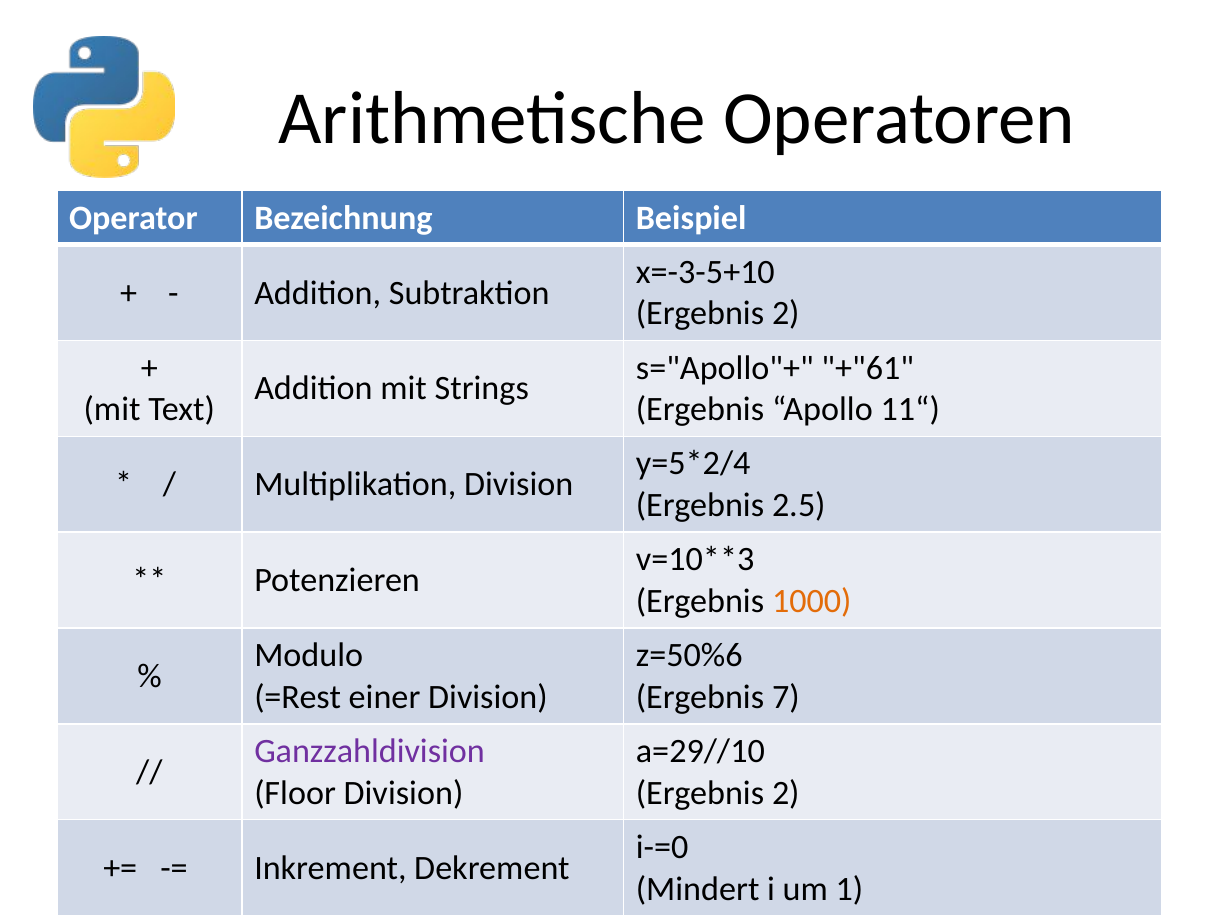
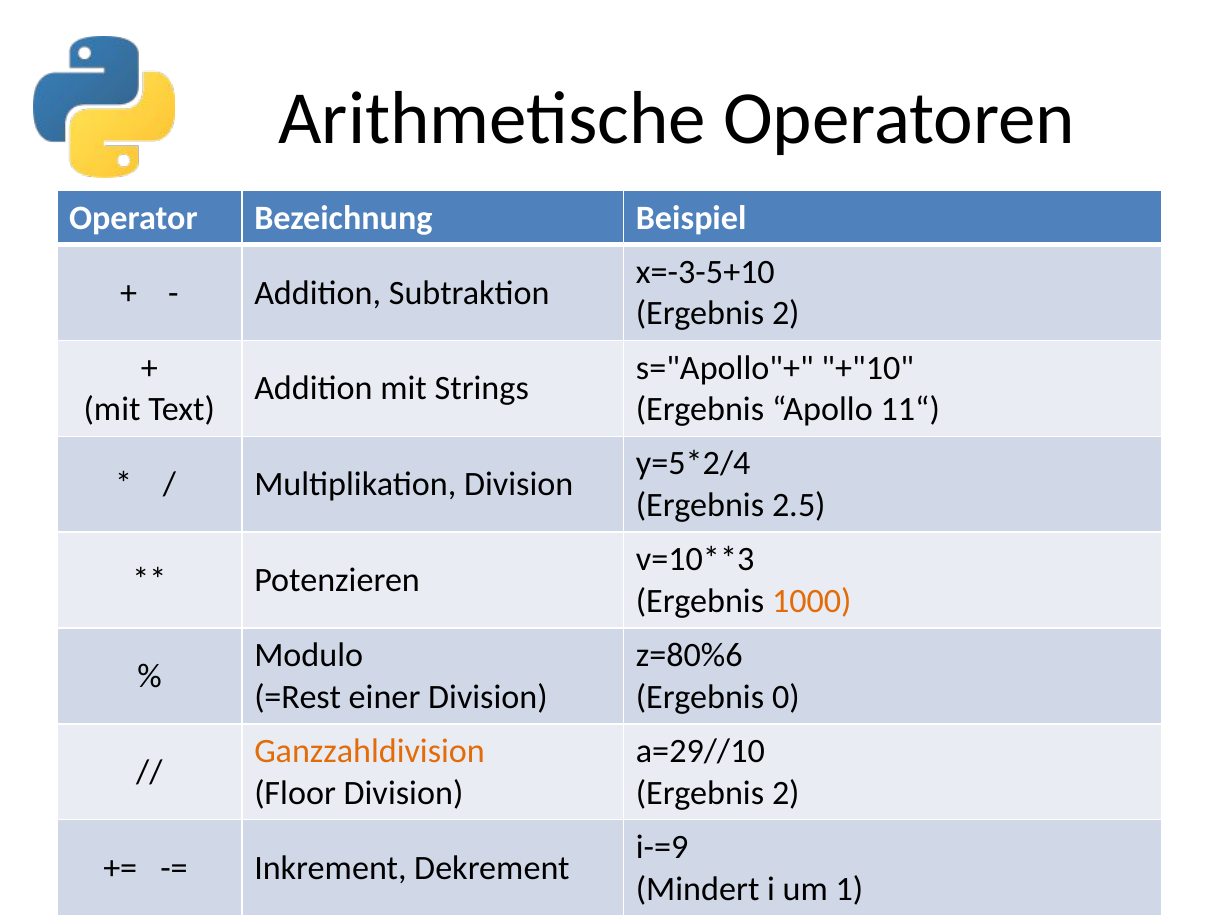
+"61: +"61 -> +"10 (868, 368)
z=50%6: z=50%6 -> z=80%6 (689, 655)
7: 7 -> 0 (786, 697)
Ganzzahldivision colour: purple -> orange (370, 751)
i-=0: i-=0 -> i-=9 (662, 847)
